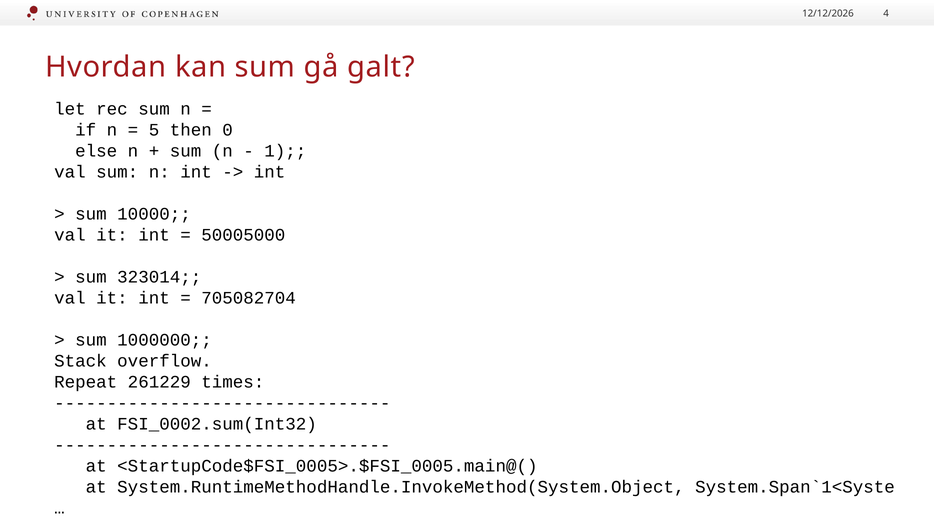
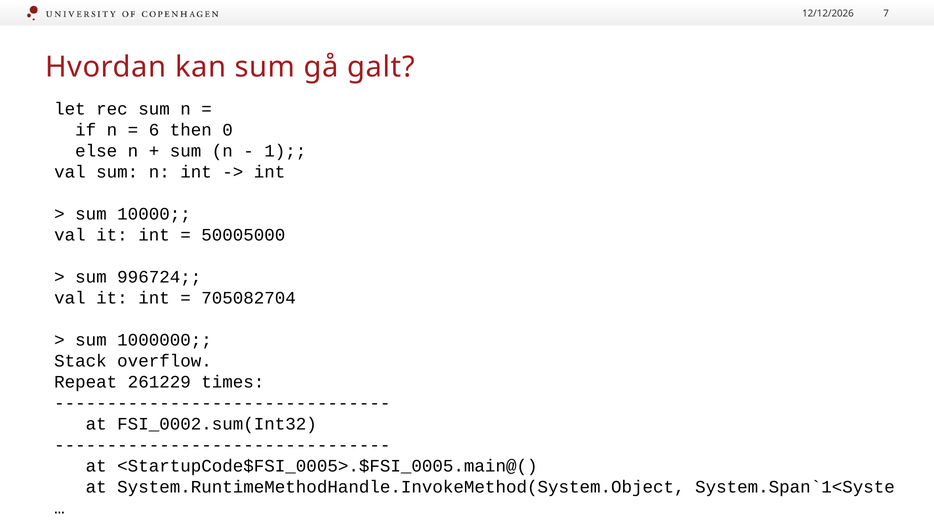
4: 4 -> 7 (886, 13)
5: 5 -> 6 (154, 130)
323014: 323014 -> 996724 (159, 277)
